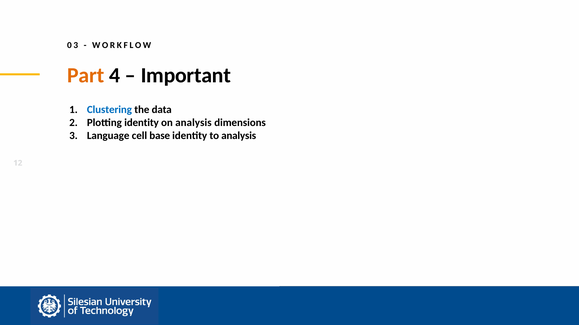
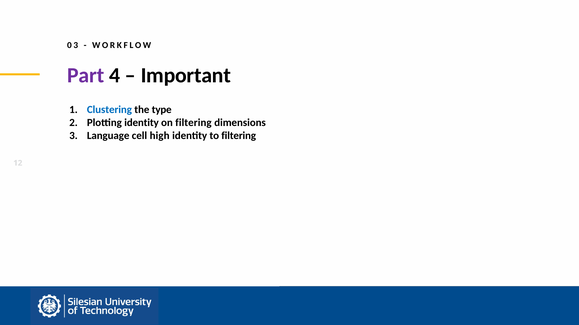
Part colour: orange -> purple (86, 75)
data: data -> type (162, 110)
on analysis: analysis -> filtering (193, 123)
base: base -> high (160, 136)
to analysis: analysis -> filtering (239, 136)
